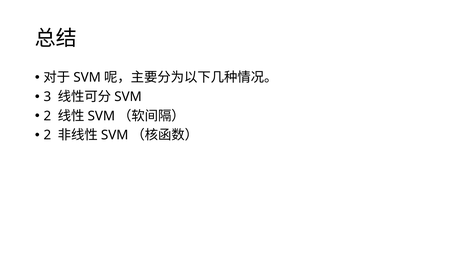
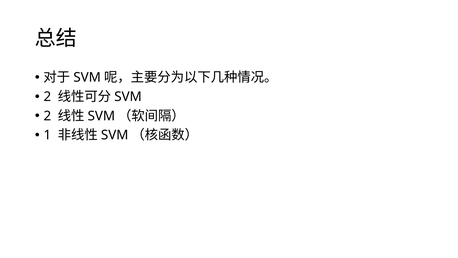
3: 3 -> 2 (47, 97)
2: 2 -> 1 (47, 135)
